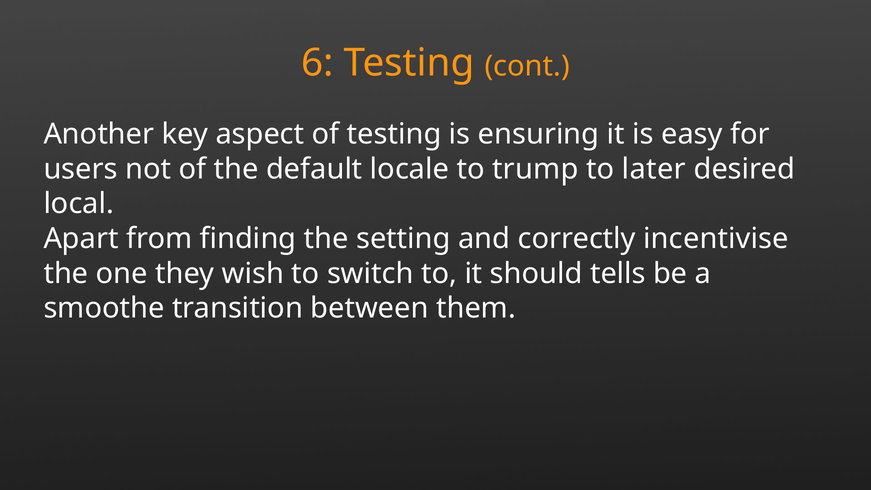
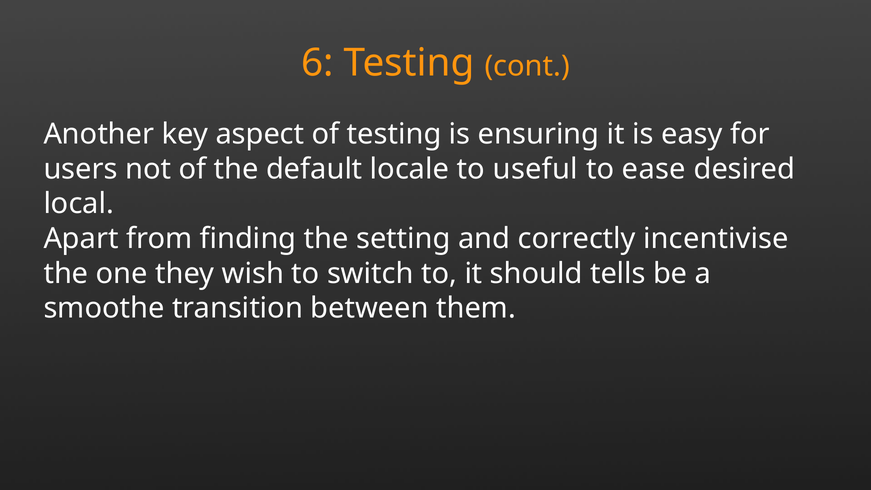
trump: trump -> useful (535, 169)
later: later -> ease (654, 169)
